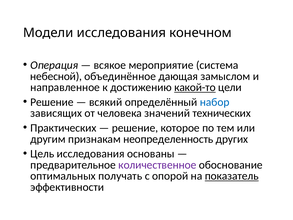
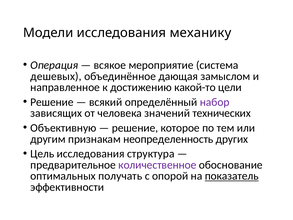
конечном: конечном -> механику (200, 33)
небесной: небесной -> дешевых (56, 76)
какой-то underline: present -> none (195, 87)
набор colour: blue -> purple (215, 102)
Практических: Практических -> Объективную (63, 128)
основаны: основаны -> структура (151, 154)
